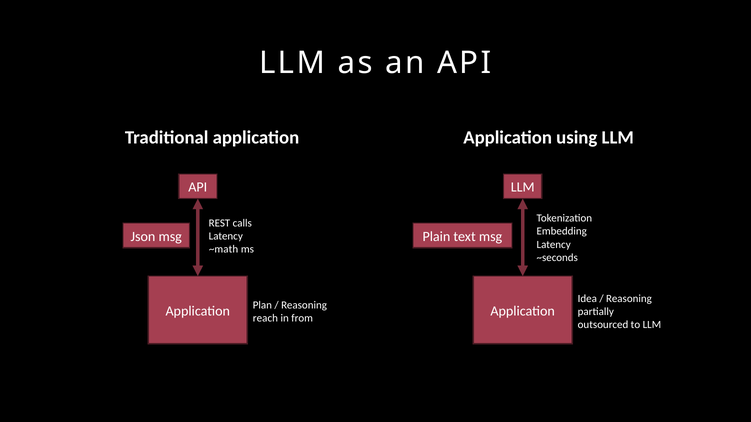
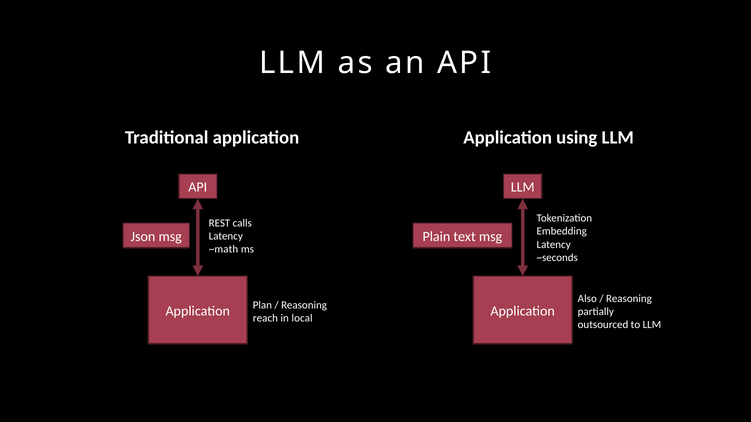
Idea: Idea -> Also (587, 299)
from: from -> local (302, 319)
